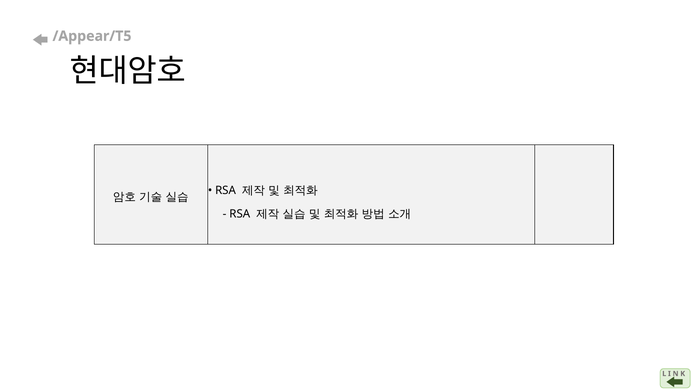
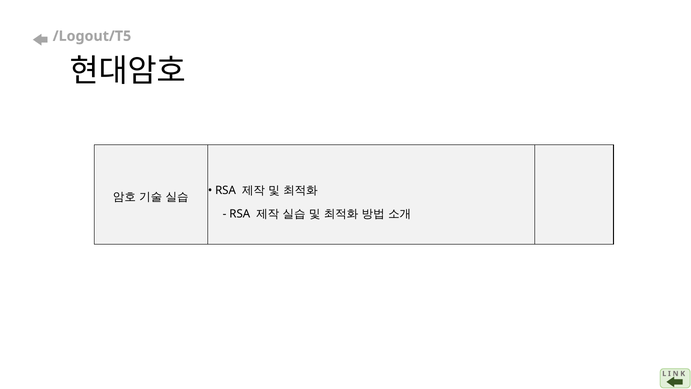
/Appear/T5: /Appear/T5 -> /Logout/T5 (92, 36)
